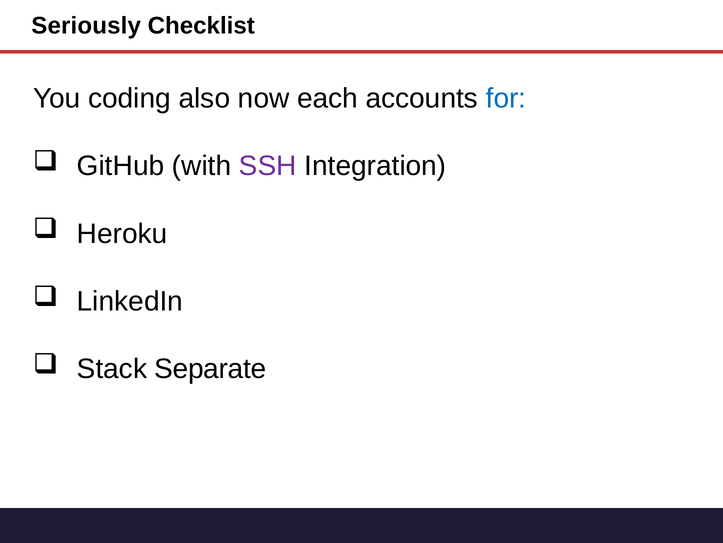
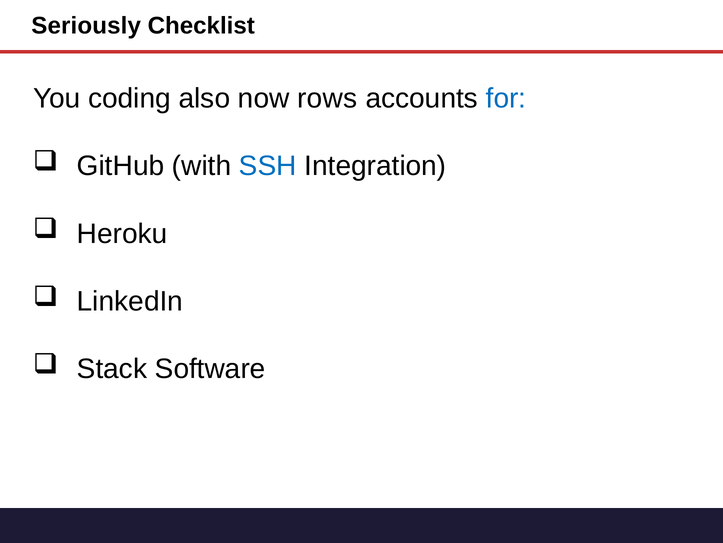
each: each -> rows (327, 98)
SSH colour: purple -> blue (268, 166)
Separate: Separate -> Software (210, 368)
